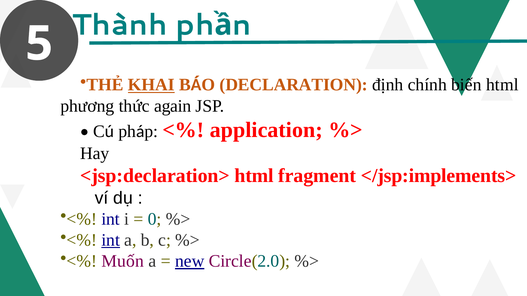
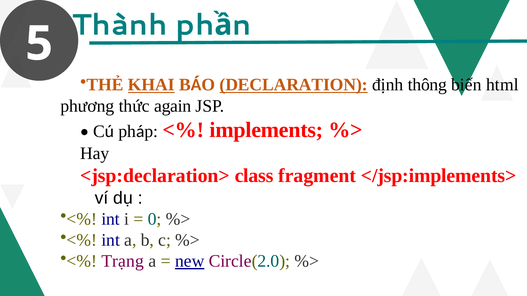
DECLARATION underline: none -> present (294, 85)
chính: chính -> thông (427, 85)
application: application -> implements (266, 130)
<jsp:declaration> html: html -> class (254, 176)
int underline: present -> none (111, 240)
Muốn: Muốn -> Trạng (123, 262)
